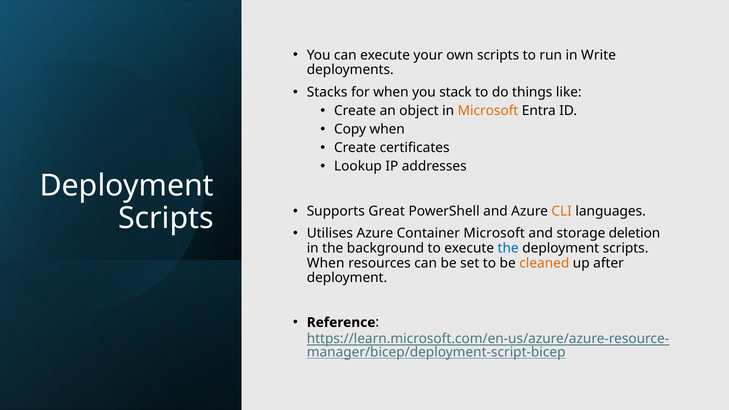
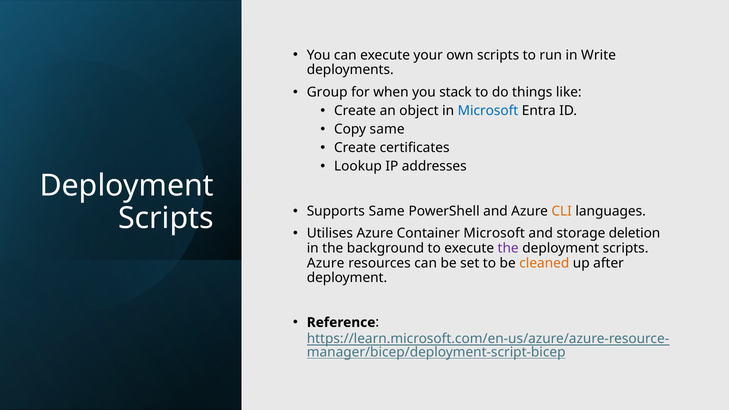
Stacks: Stacks -> Group (327, 92)
Microsoft colour: orange -> blue (488, 111)
Copy when: when -> same (387, 129)
Supports Great: Great -> Same (387, 211)
the colour: blue -> purple (508, 248)
When: When -> Azure (326, 263)
